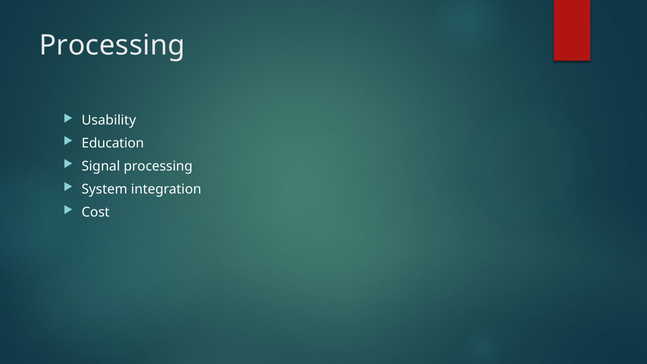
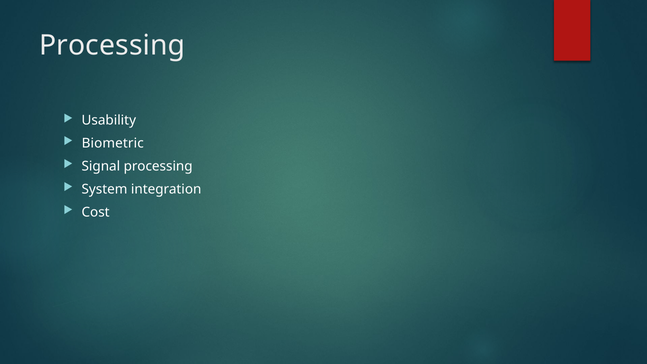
Education: Education -> Biometric (113, 143)
